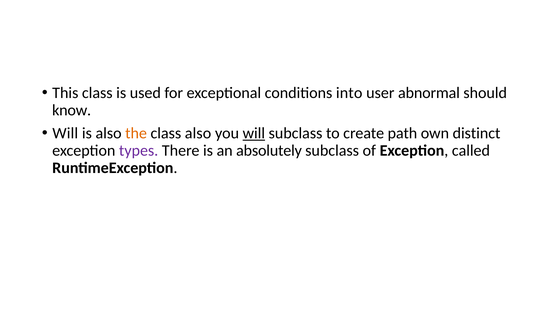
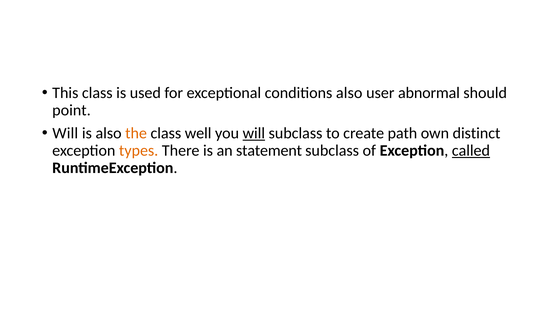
conditions into: into -> also (349, 93)
know: know -> point (72, 110)
class also: also -> well (198, 133)
types colour: purple -> orange (139, 151)
absolutely: absolutely -> statement (269, 151)
called underline: none -> present (471, 151)
